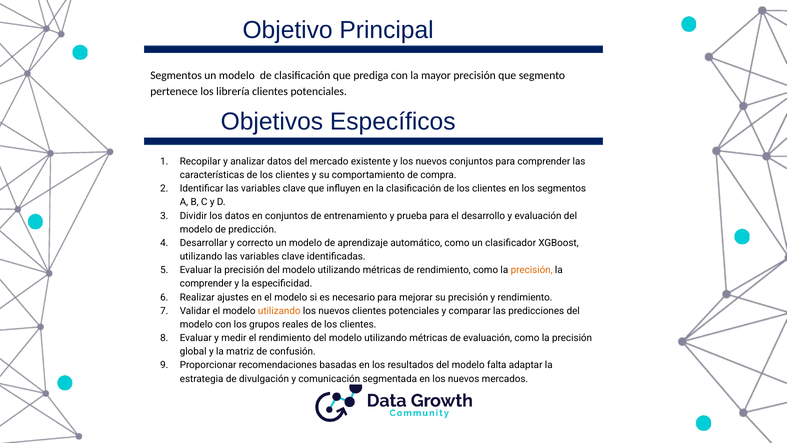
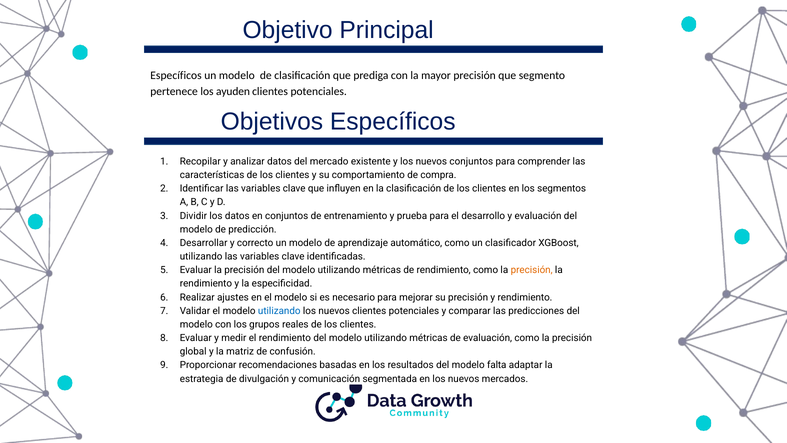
Segmentos: Segmentos -> Específicos (176, 75)
librería: librería -> ayuden (233, 91)
comprender: comprender -> rendimiento (206, 284)
utilizando colour: orange -> blue (279, 311)
